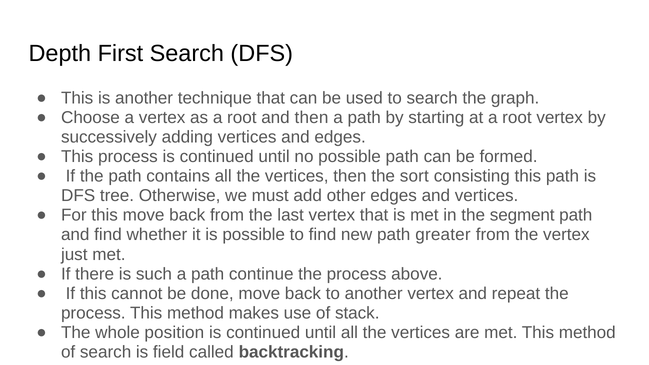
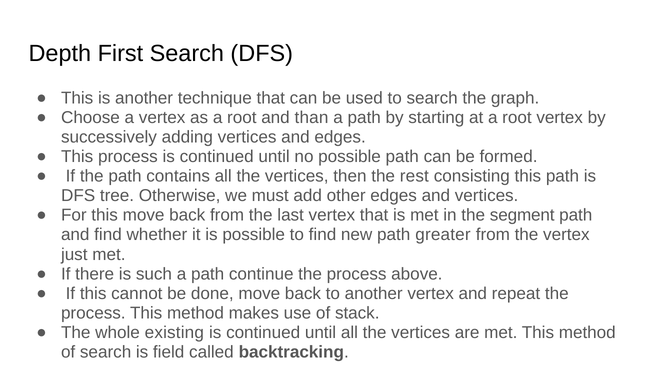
and then: then -> than (311, 118)
sort: sort -> rest (414, 176)
position: position -> existing (174, 332)
